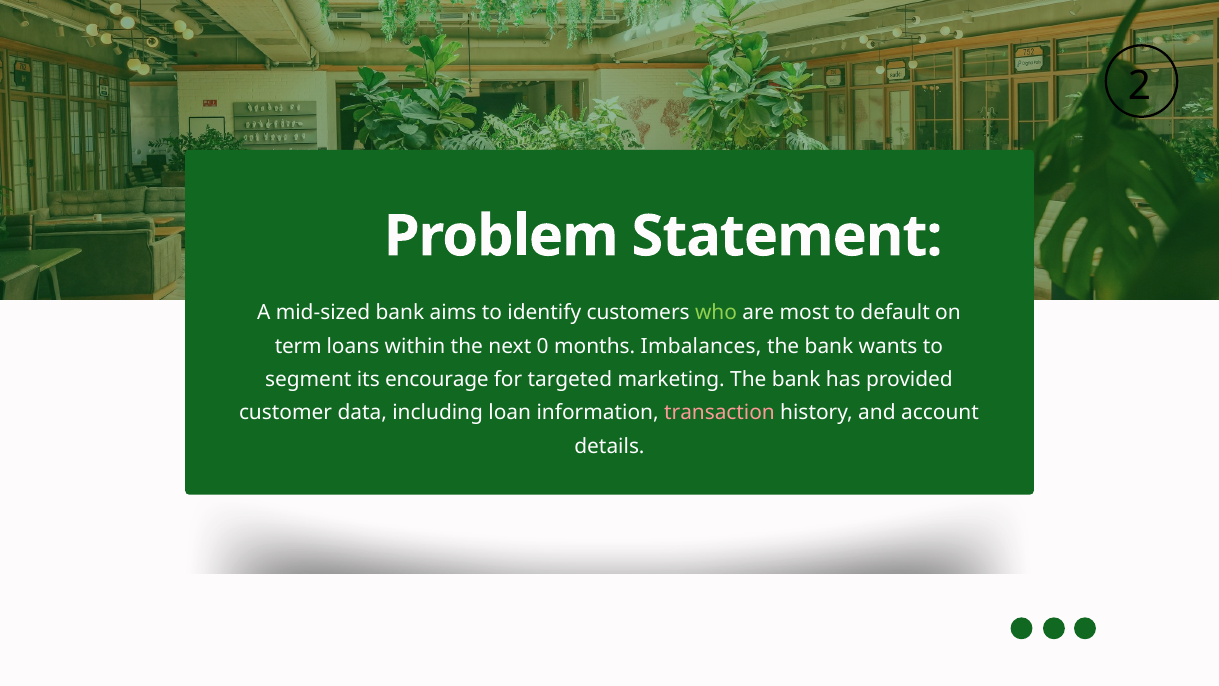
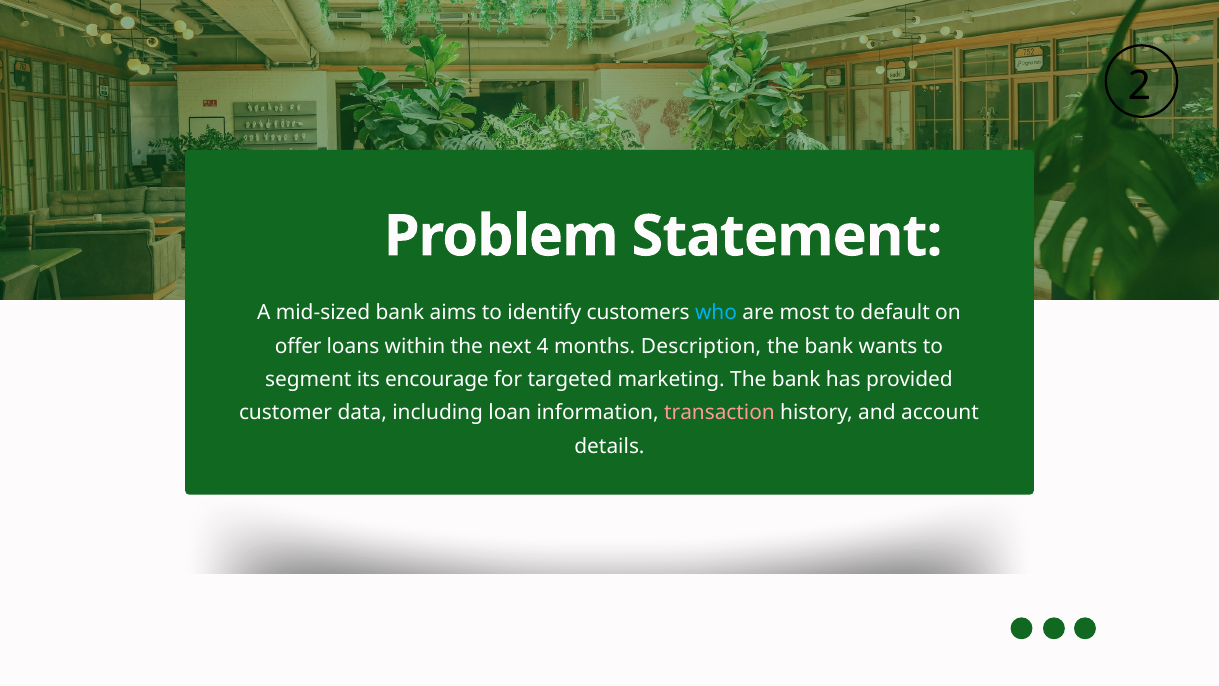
who colour: light green -> light blue (716, 313)
term: term -> offer (298, 346)
0: 0 -> 4 (543, 346)
Imbalances: Imbalances -> Description (701, 346)
